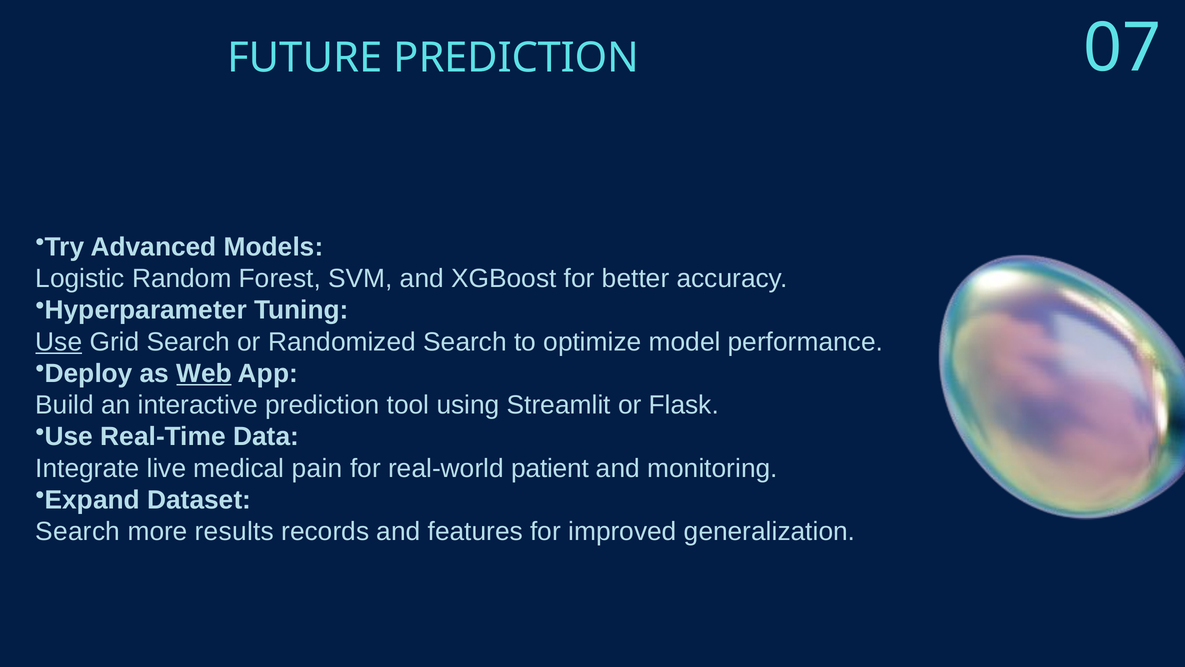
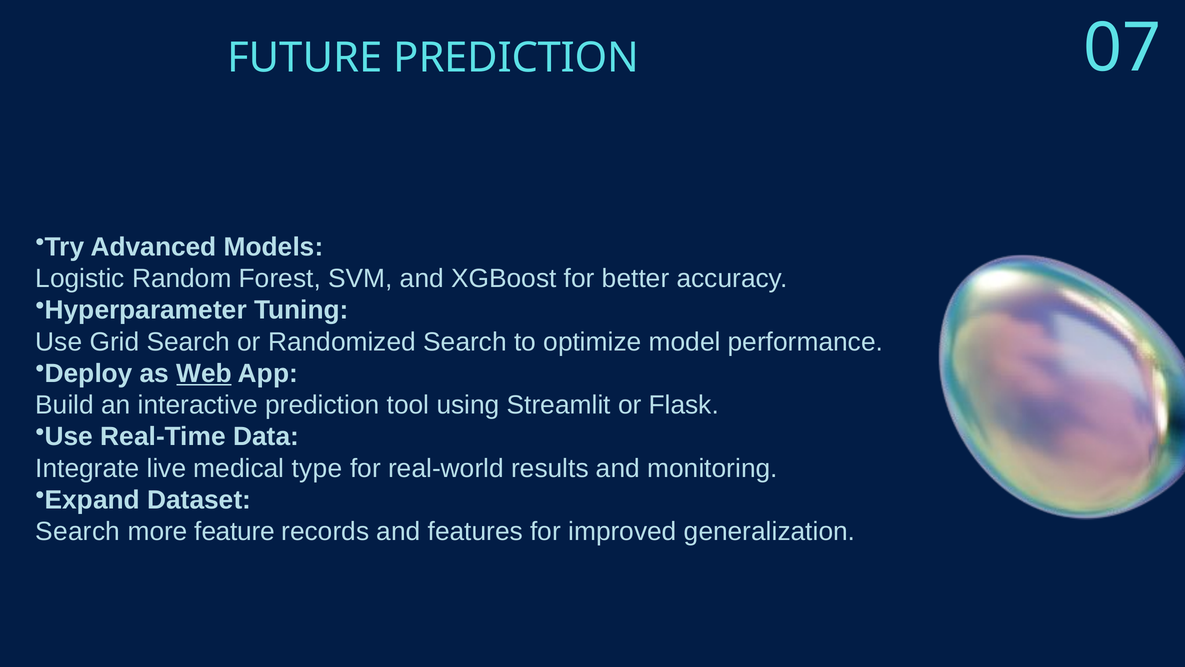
Use underline: present -> none (59, 342)
pain: pain -> type (317, 468)
patient: patient -> results (550, 468)
results: results -> feature (235, 531)
